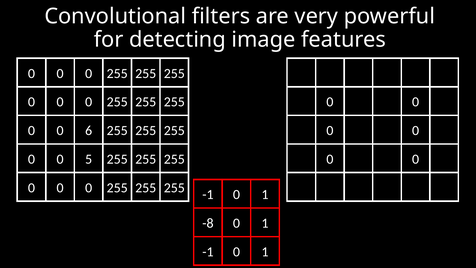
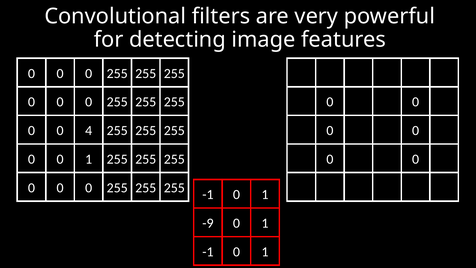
6: 6 -> 4 (89, 131)
5: 5 -> 1 (89, 159)
-8: -8 -> -9 (208, 223)
